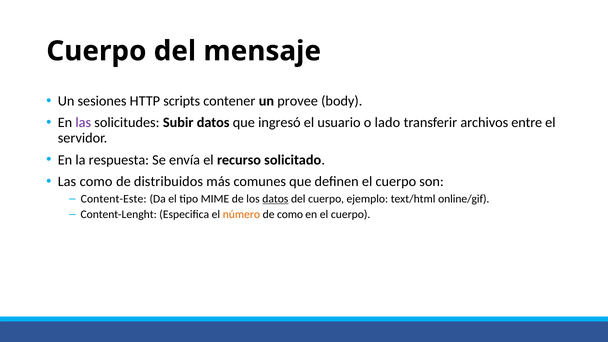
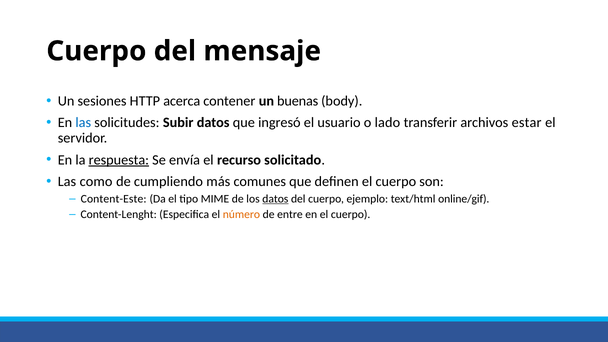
scripts: scripts -> acerca (182, 101)
provee: provee -> buenas (298, 101)
las colour: purple -> blue (83, 123)
entre: entre -> estar (527, 123)
respuesta underline: none -> present (119, 160)
distribuidos: distribuidos -> cumpliendo (168, 182)
de como: como -> entre (290, 214)
